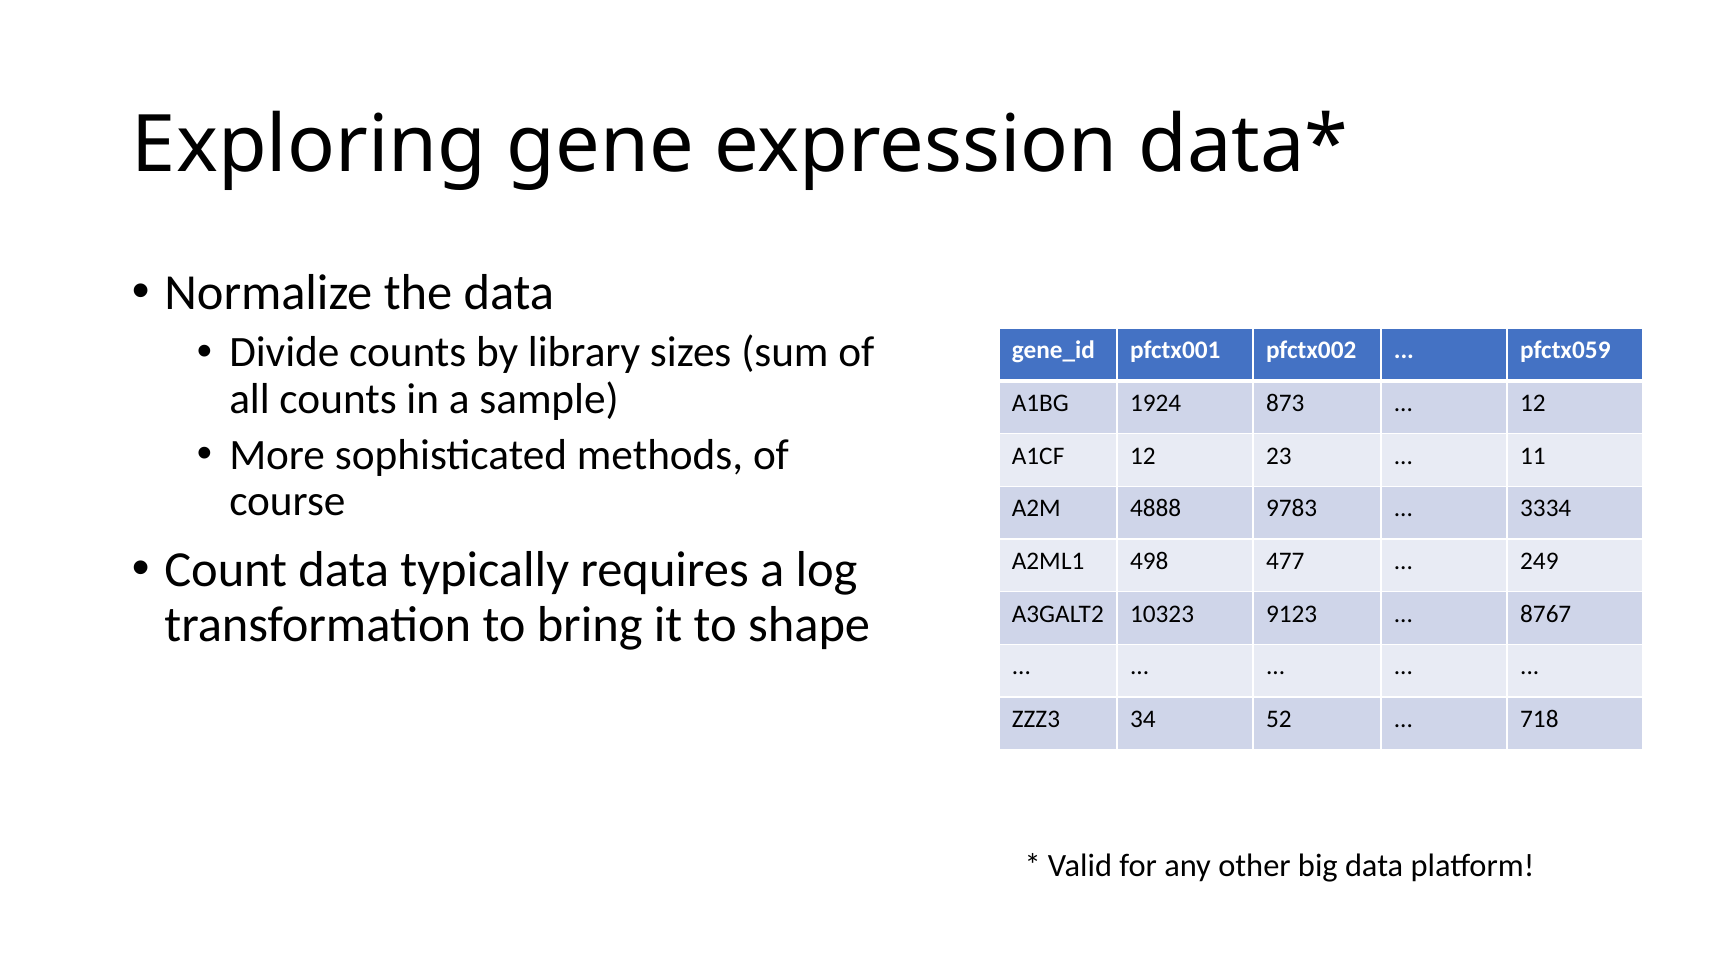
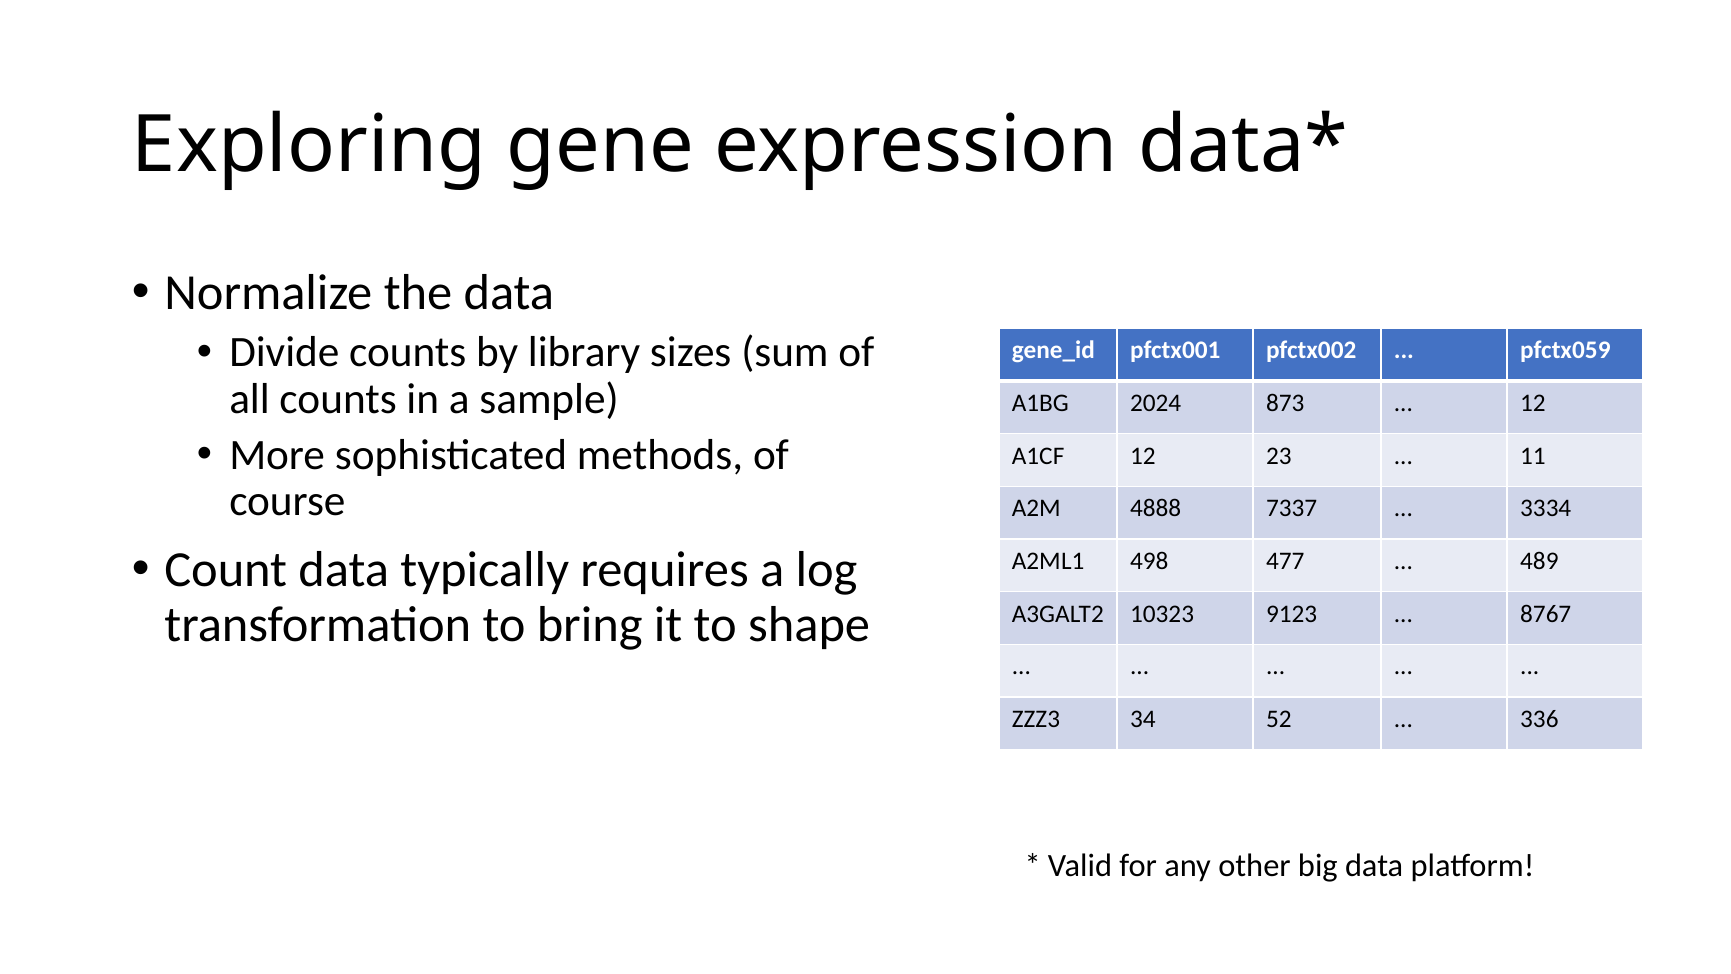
1924: 1924 -> 2024 (1156, 403)
9783: 9783 -> 7337 (1292, 508)
249: 249 -> 489 (1539, 561)
718: 718 -> 336 (1539, 719)
